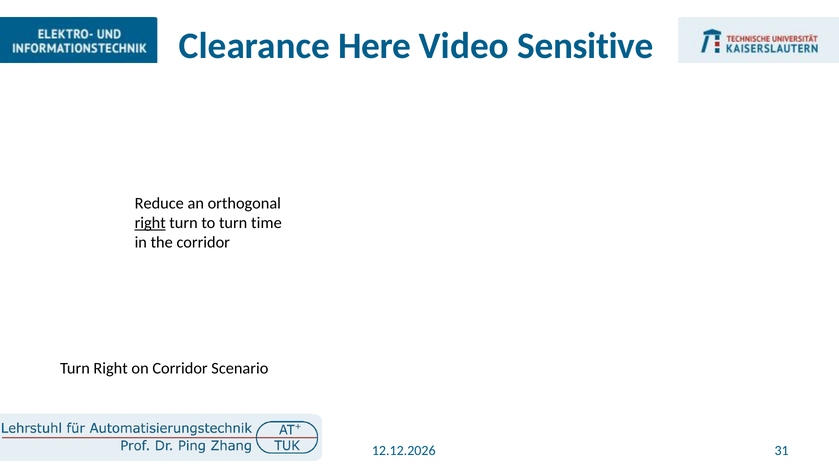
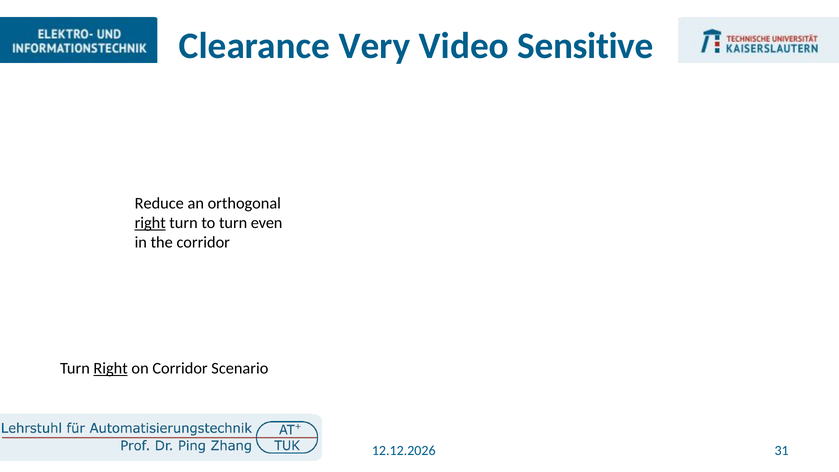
Here: Here -> Very (374, 46)
time: time -> even (267, 223)
Right underline: none -> present (111, 368)
